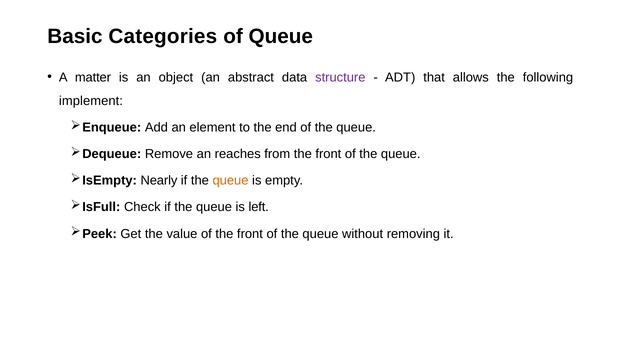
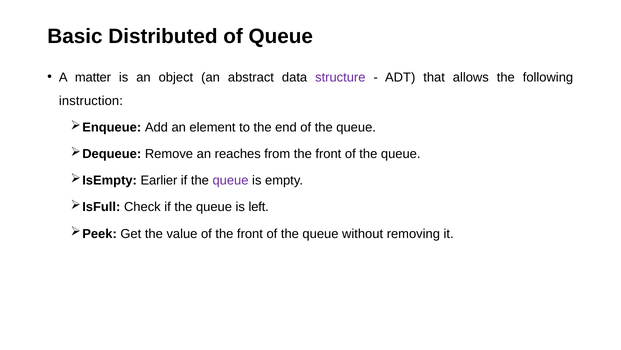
Categories: Categories -> Distributed (163, 36)
implement: implement -> instruction (91, 101)
Nearly: Nearly -> Earlier (159, 180)
queue colour: orange -> purple (231, 180)
